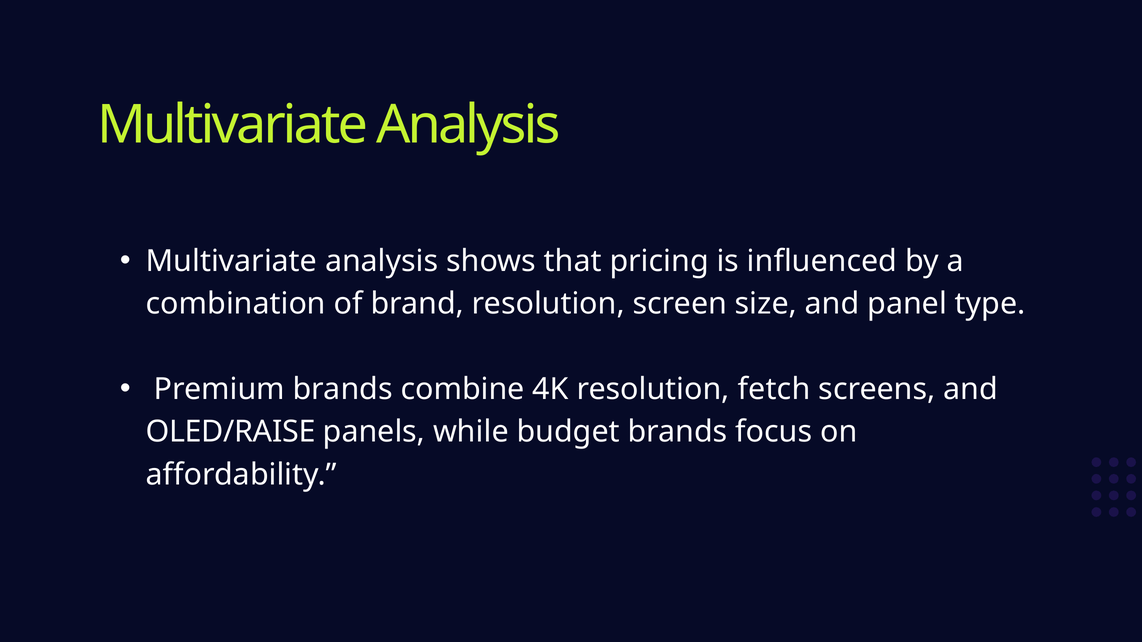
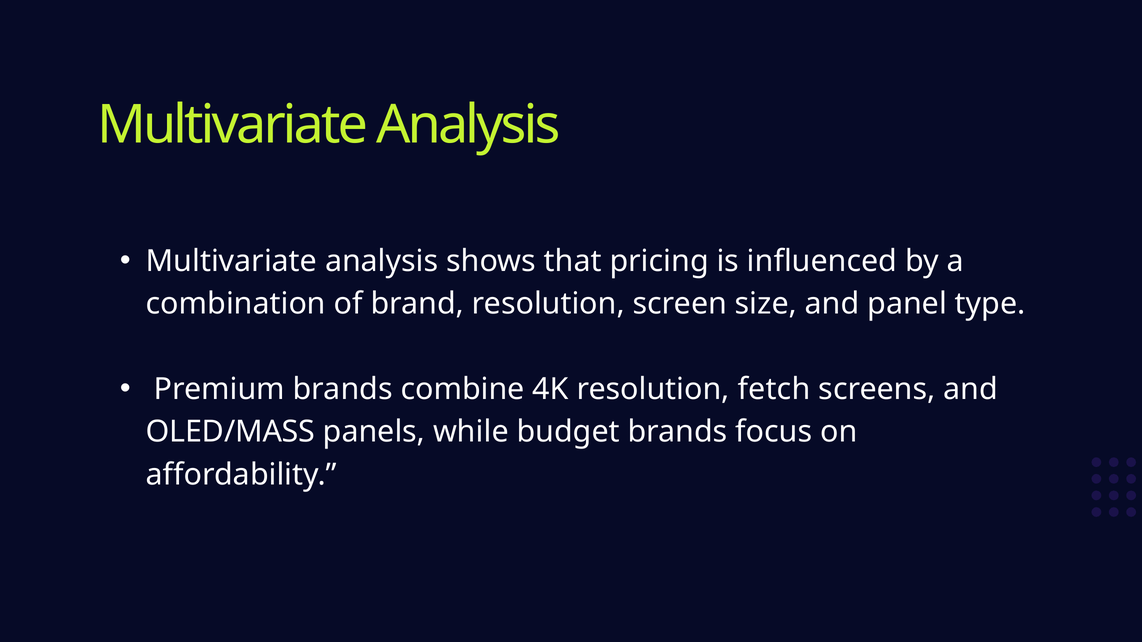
OLED/RAISE: OLED/RAISE -> OLED/MASS (230, 432)
